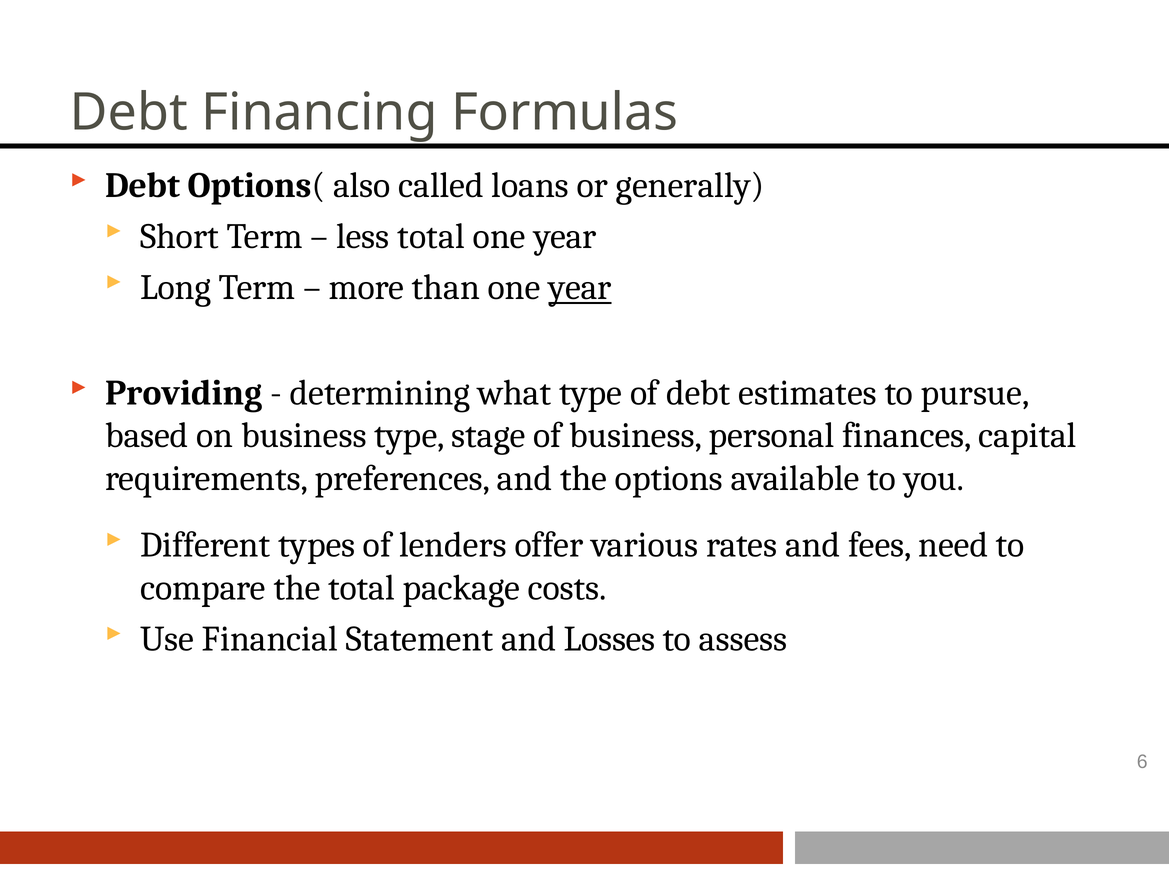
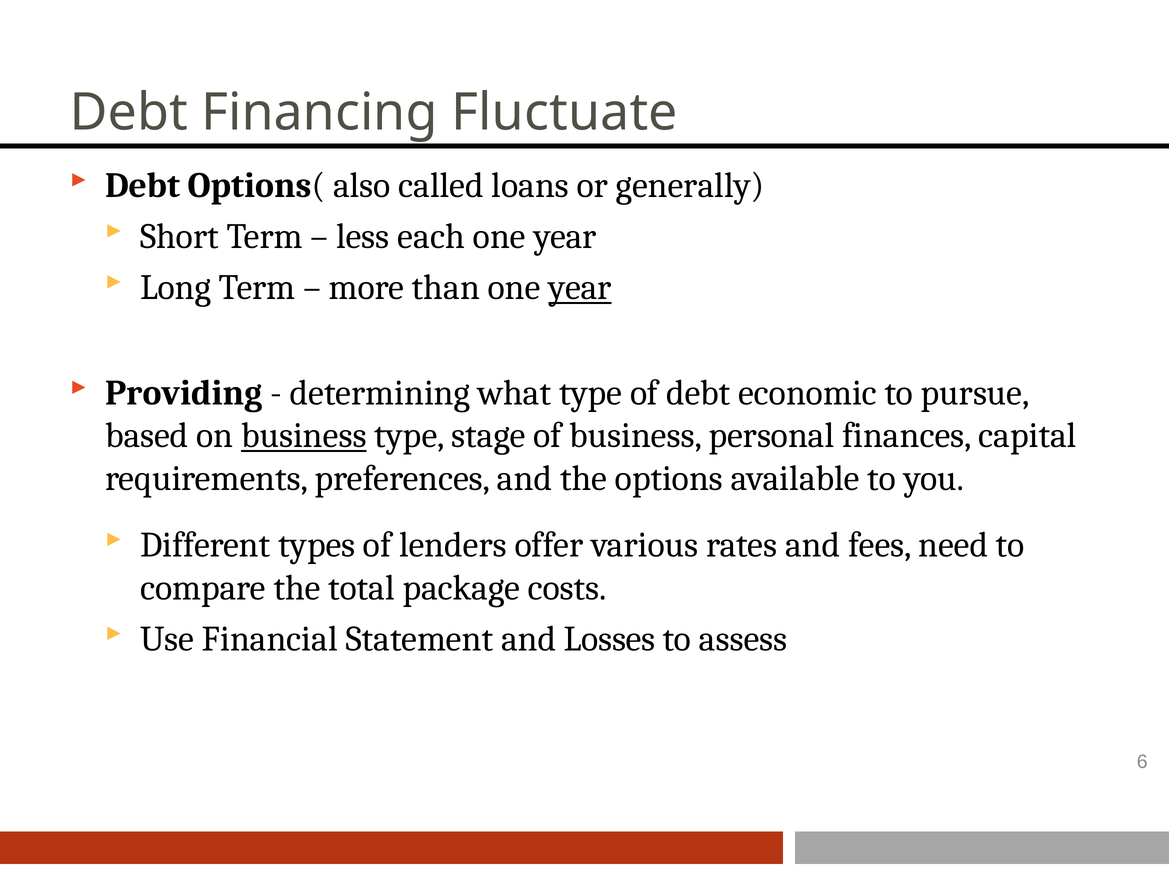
Formulas: Formulas -> Fluctuate (564, 113)
less total: total -> each (431, 237)
estimates: estimates -> economic (808, 393)
business underline: none -> present (304, 436)
